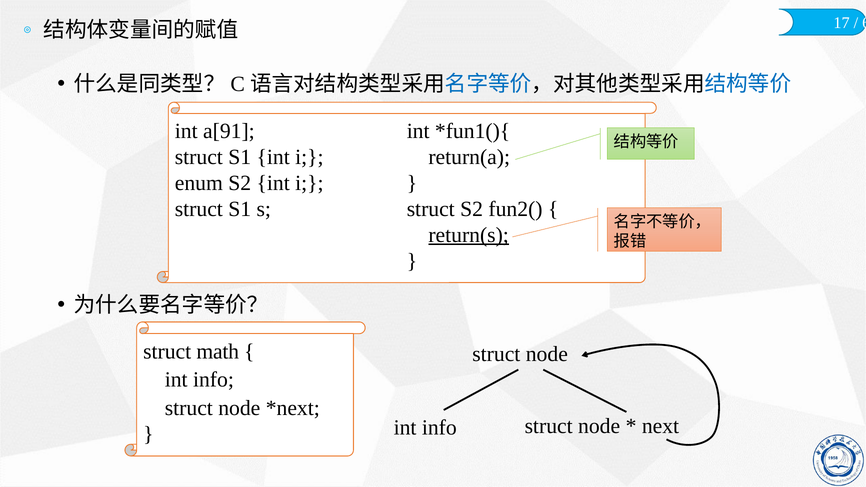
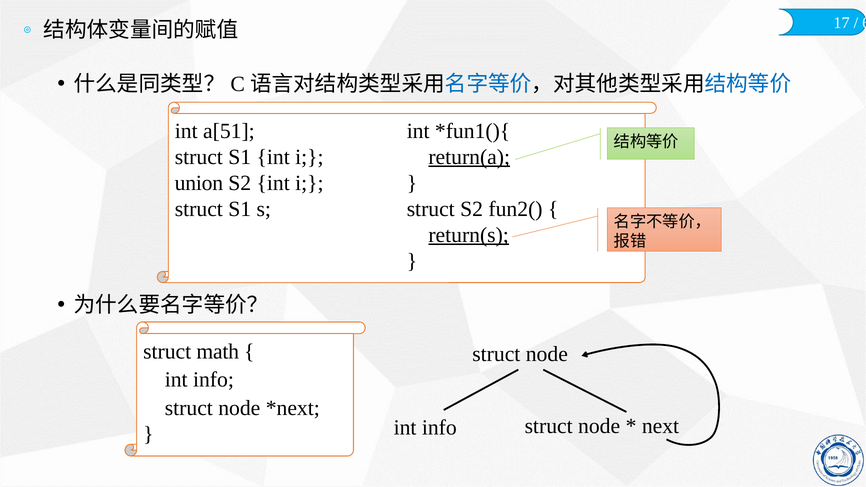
a[91: a[91 -> a[51 (229, 131)
return(a underline: none -> present (469, 157)
enum: enum -> union (199, 183)
